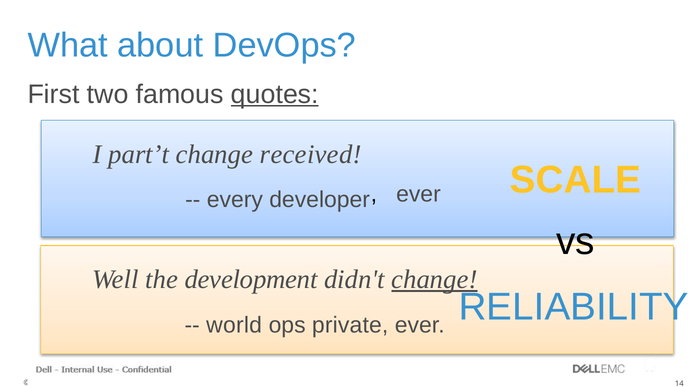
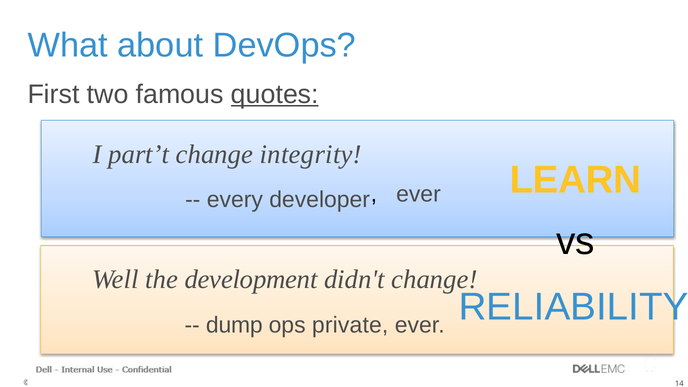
received: received -> integrity (311, 154)
SCALE: SCALE -> LEARN (576, 180)
change underline: present -> none (434, 279)
world: world -> dump (234, 325)
